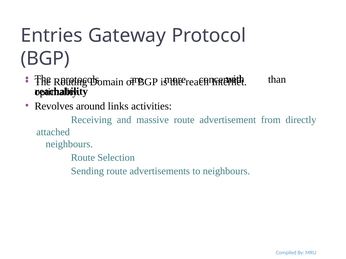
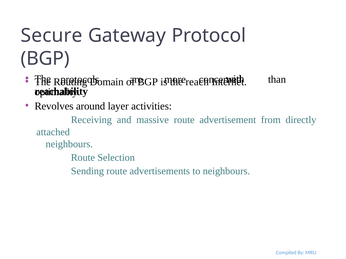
Entries: Entries -> Secure (52, 36)
links: links -> layer (118, 106)
